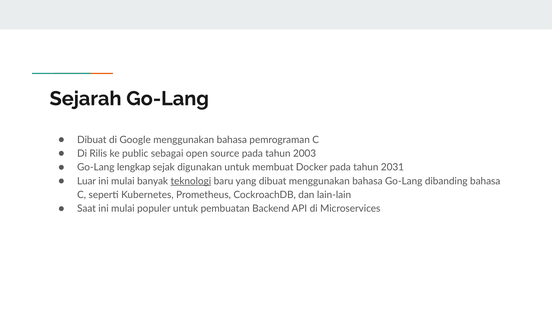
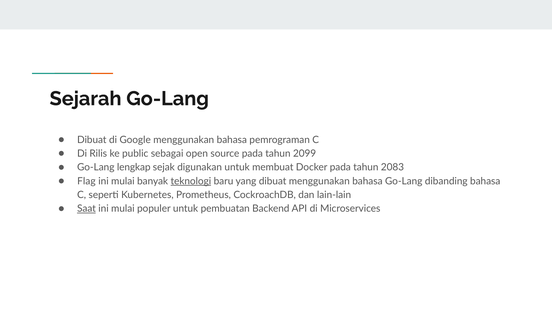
2003: 2003 -> 2099 (305, 153)
2031: 2031 -> 2083 (392, 167)
Luar: Luar -> Flag (86, 181)
Saat underline: none -> present (87, 208)
